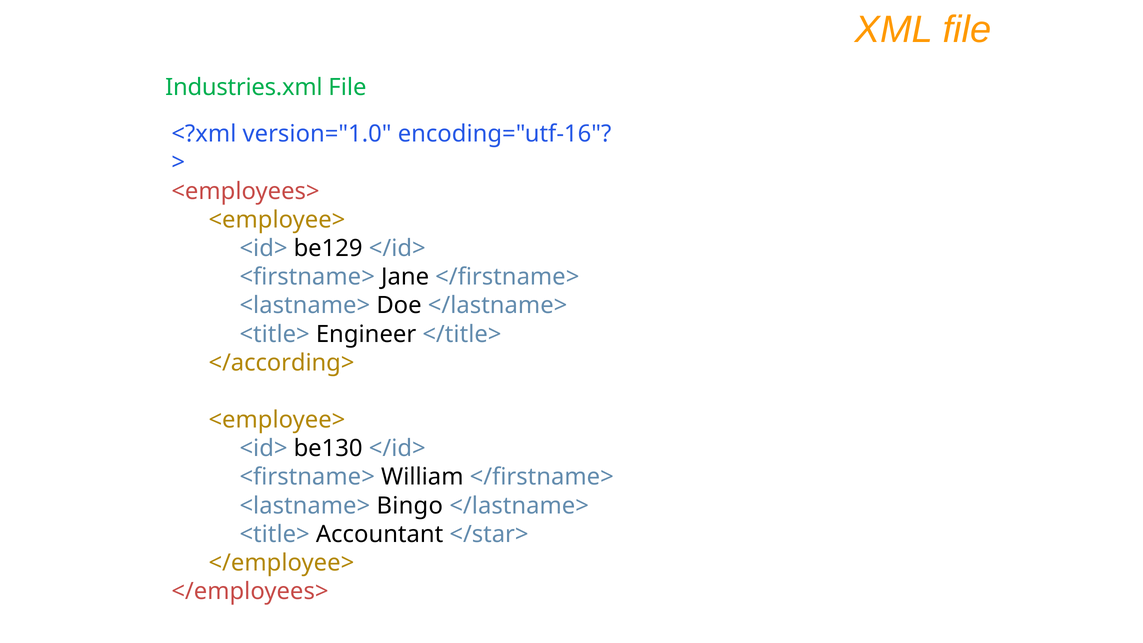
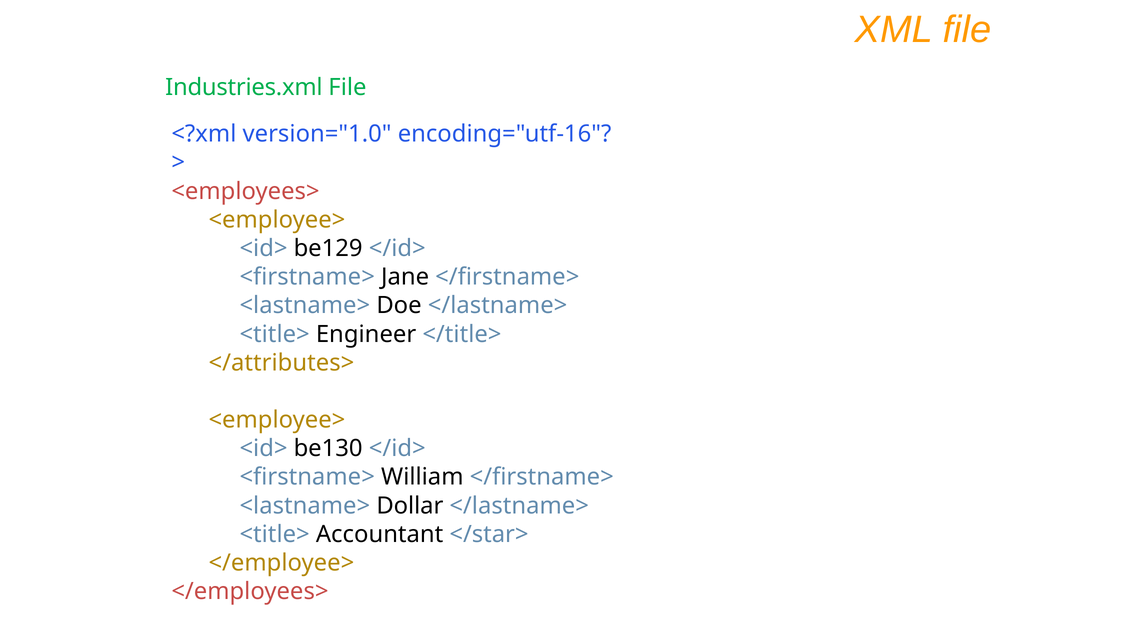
</according>: </according> -> </attributes> (281, 363)
Bingo: Bingo -> Dollar (410, 506)
